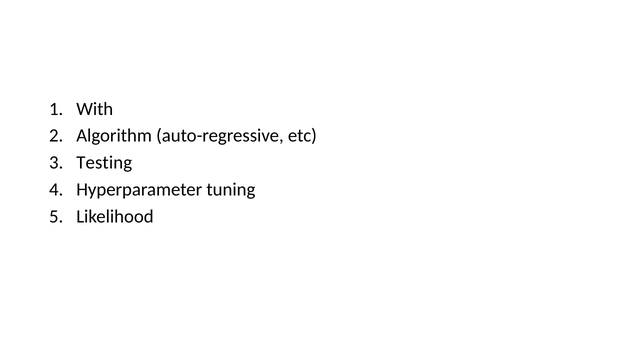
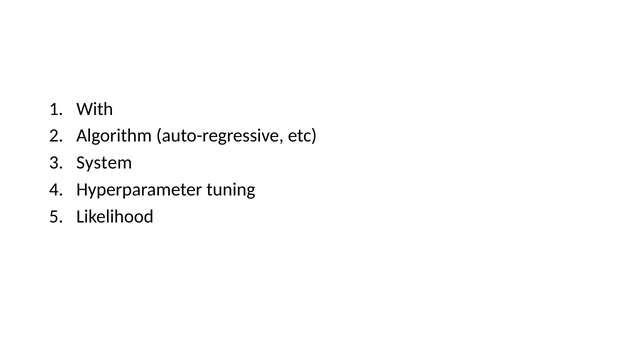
Testing: Testing -> System (104, 163)
